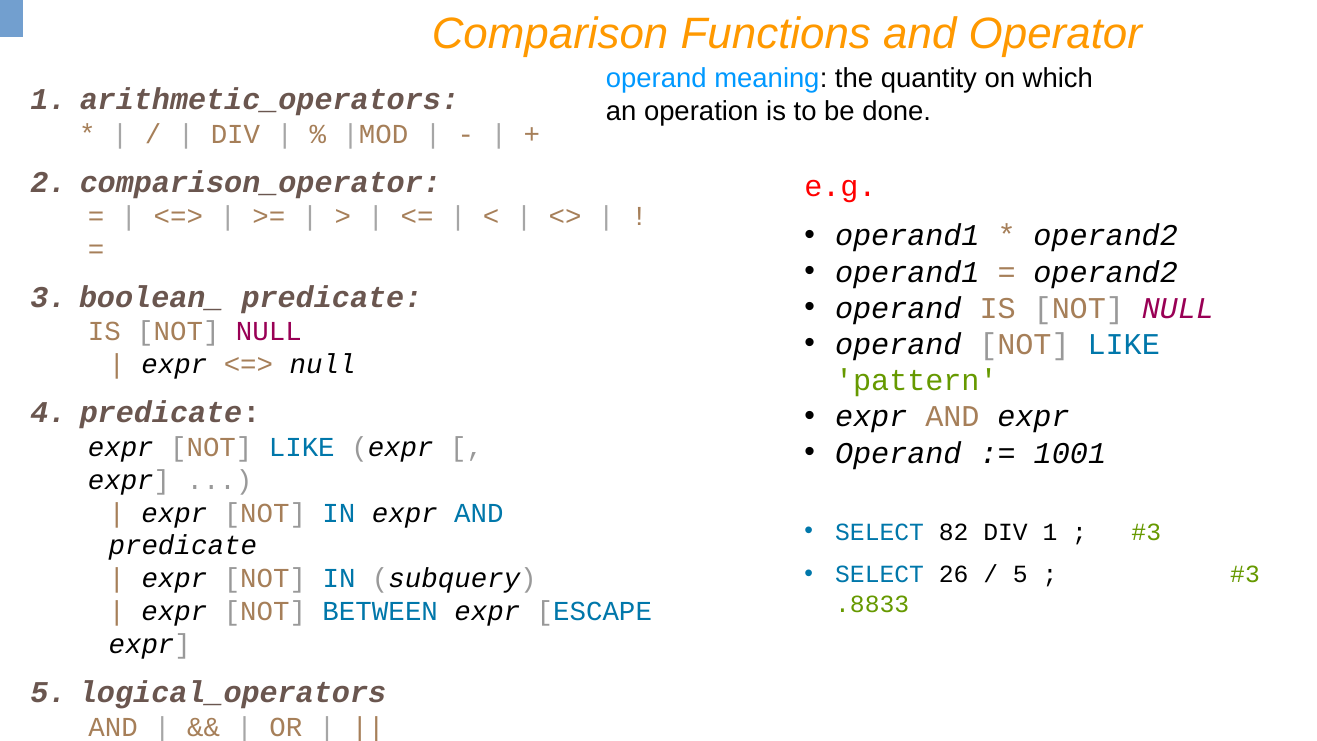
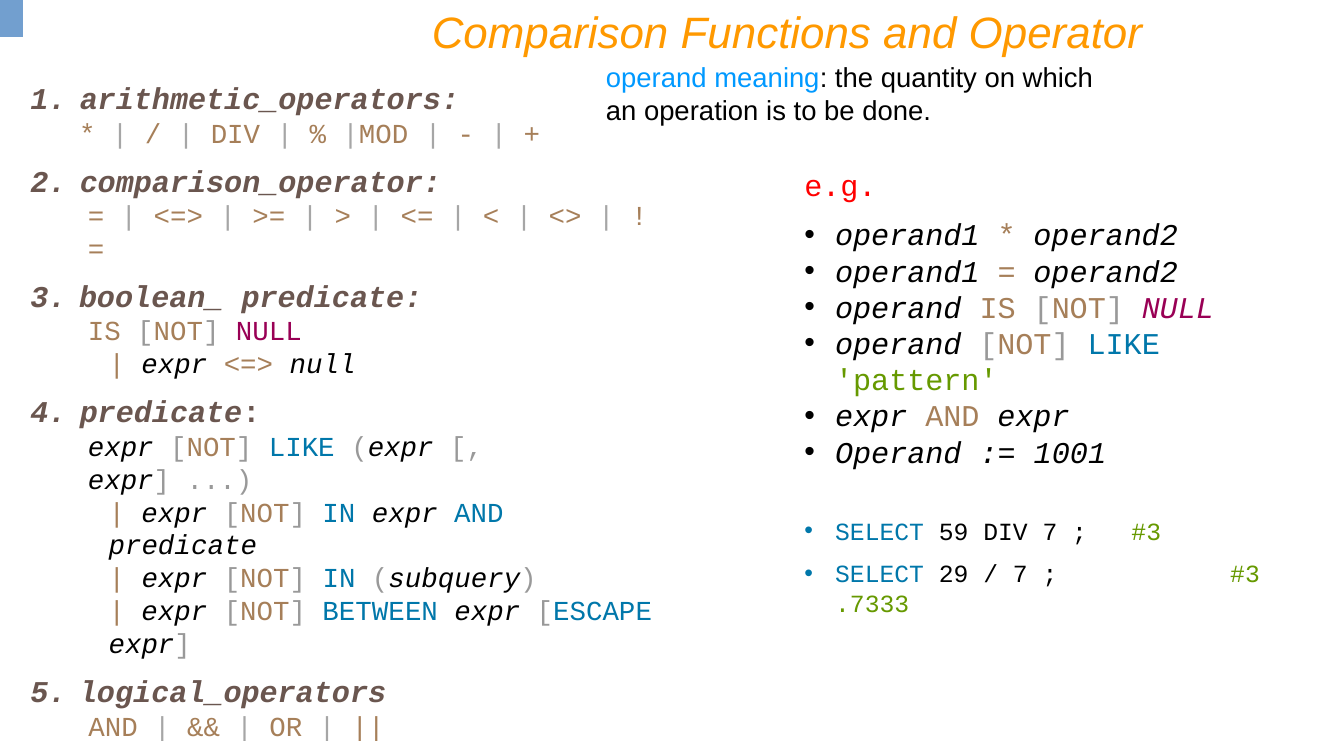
82: 82 -> 59 (954, 532)
DIV 1: 1 -> 7 (1050, 532)
26: 26 -> 29 (954, 575)
5: 5 -> 7 (1020, 575)
.8833: .8833 -> .7333 (872, 604)
